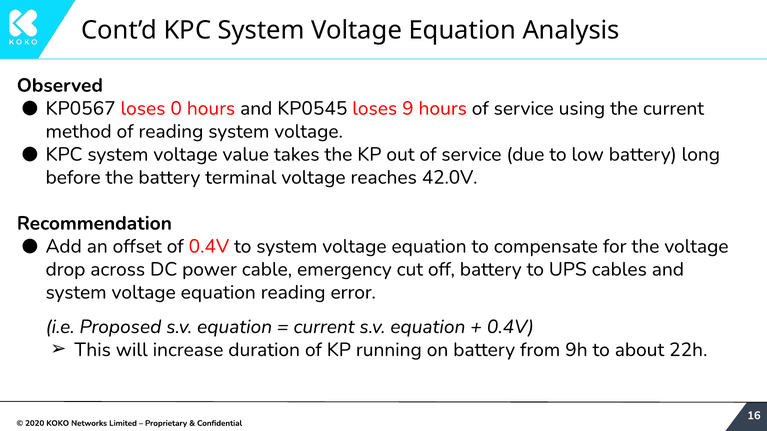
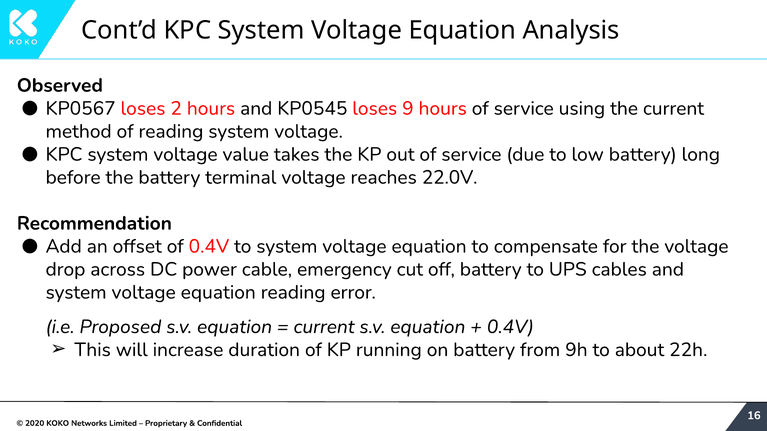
0: 0 -> 2 (176, 108)
42.0V: 42.0V -> 22.0V (450, 177)
